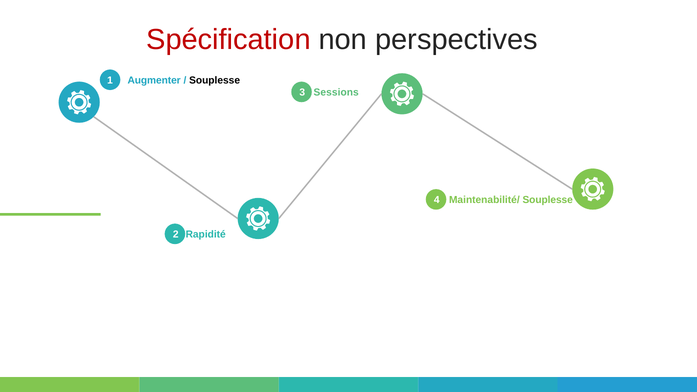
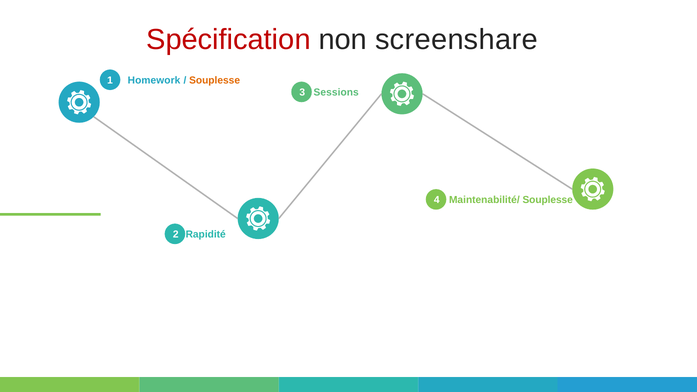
perspectives: perspectives -> screenshare (456, 40)
Augmenter: Augmenter -> Homework (154, 80)
Souplesse colour: black -> orange (215, 80)
